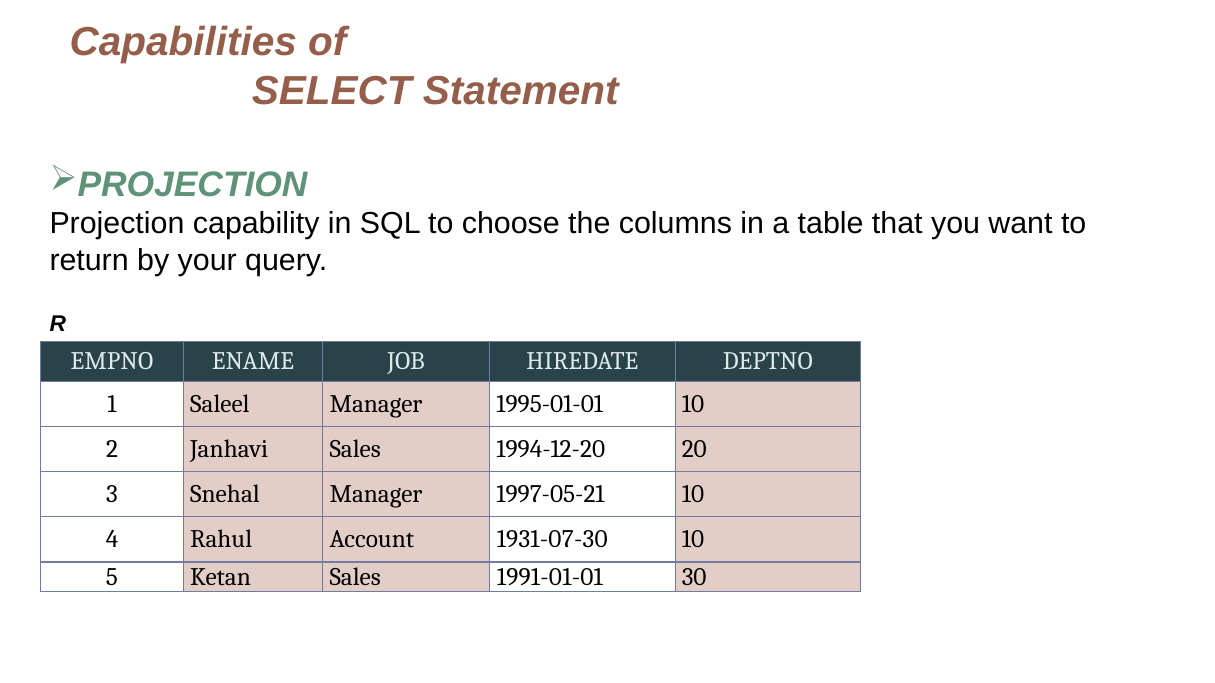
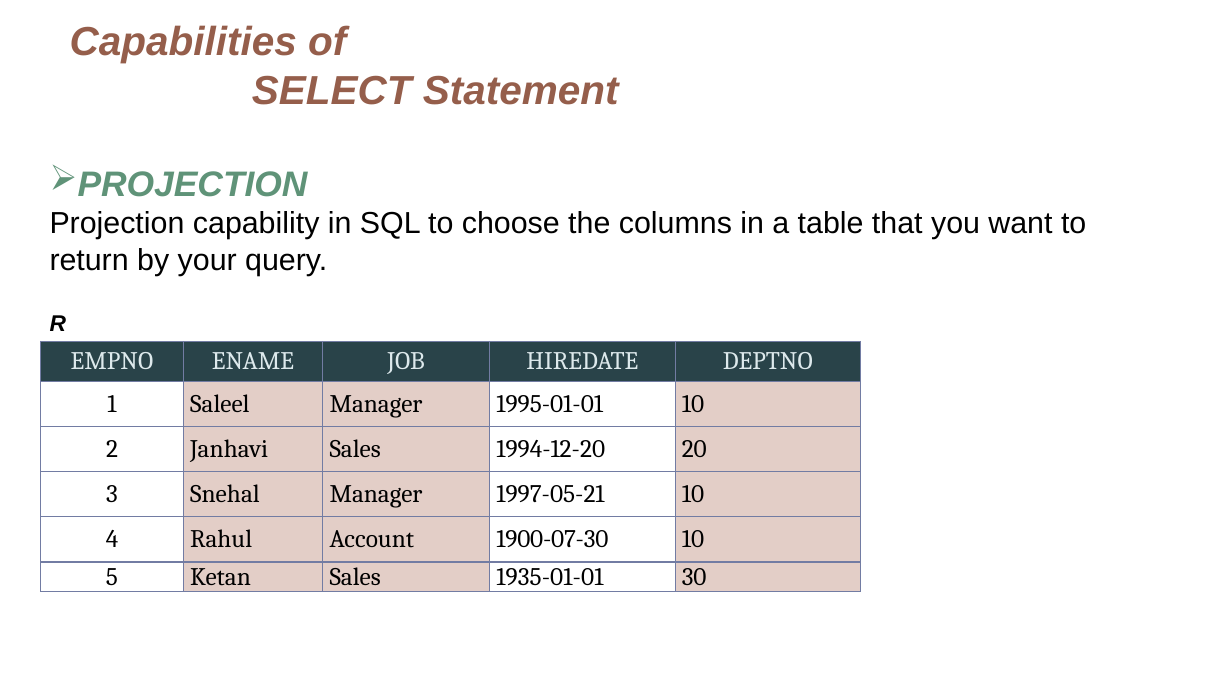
1931-07-30: 1931-07-30 -> 1900-07-30 (552, 540)
1991-01-01: 1991-01-01 -> 1935-01-01 (550, 577)
